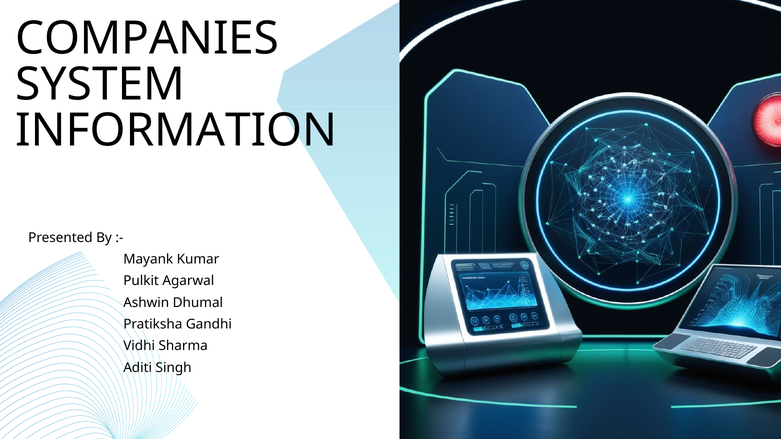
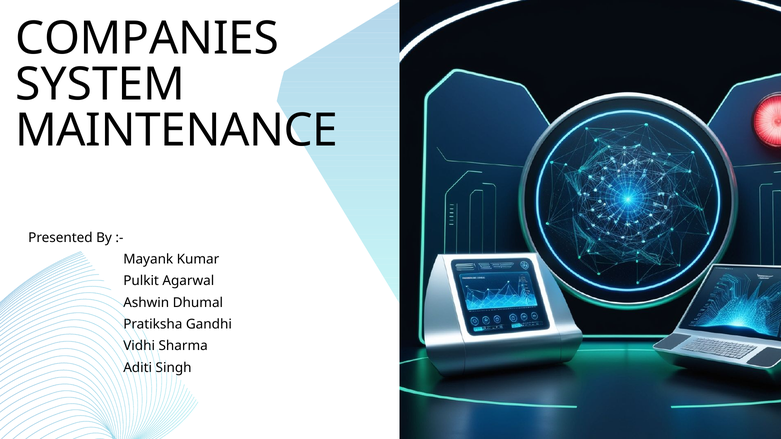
INFORMATION: INFORMATION -> MAINTENANCE (177, 131)
